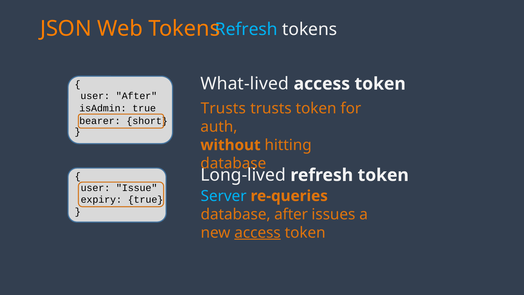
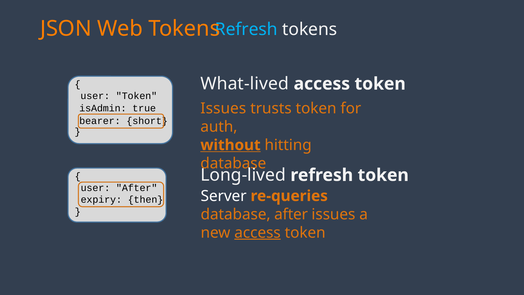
user After: After -> Token (136, 96)
Trusts: Trusts -> Issues (223, 108)
without underline: none -> present (231, 145)
user Issue: Issue -> After (137, 188)
Server colour: light blue -> white (224, 196)
expiry true: true -> then (146, 200)
